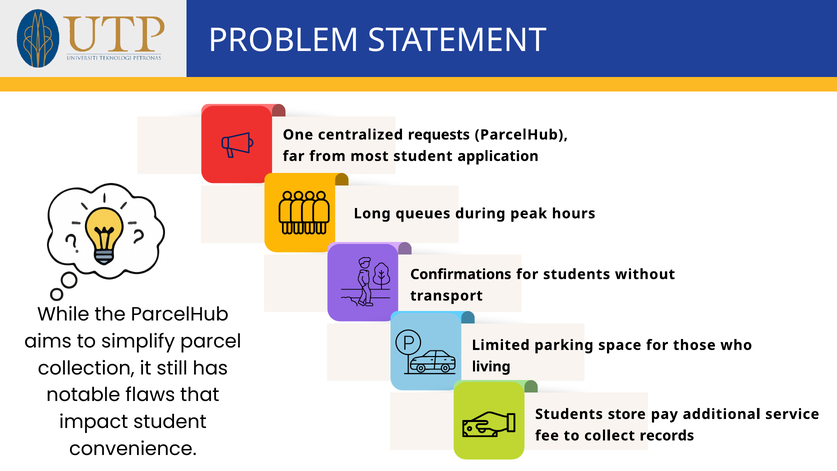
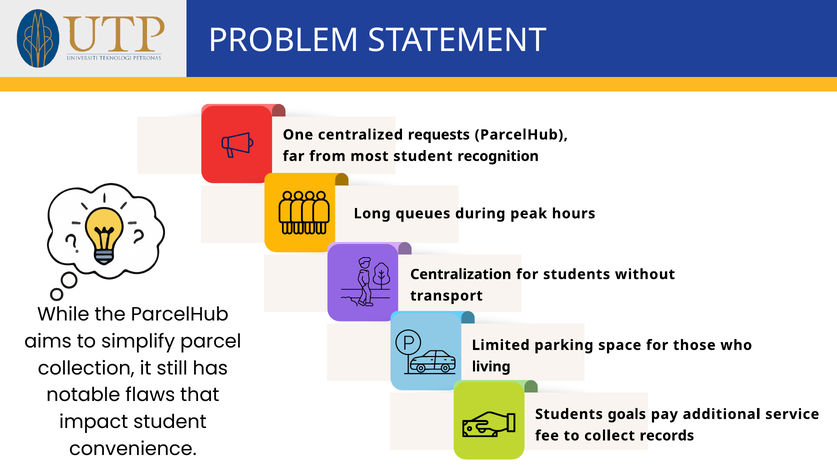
application: application -> recognition (498, 156)
Confirmations: Confirmations -> Centralization (461, 274)
store: store -> goals (627, 414)
